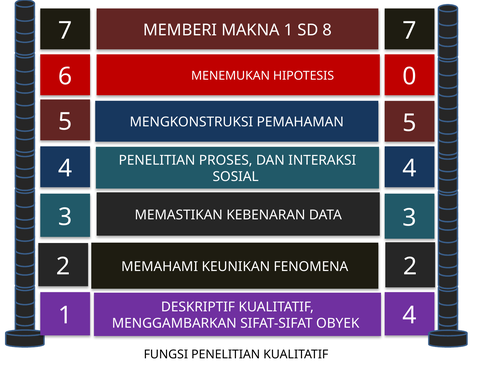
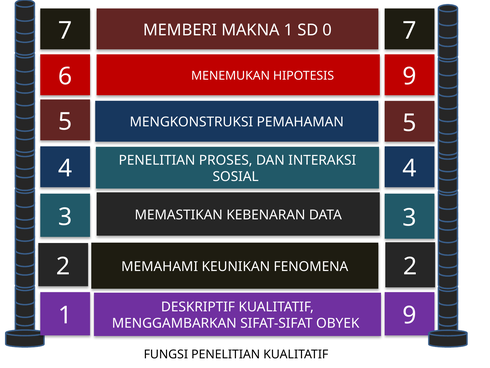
8: 8 -> 0 (327, 30)
HIPOTESIS 0: 0 -> 9 (410, 76)
OBYEK 4: 4 -> 9 (410, 315)
